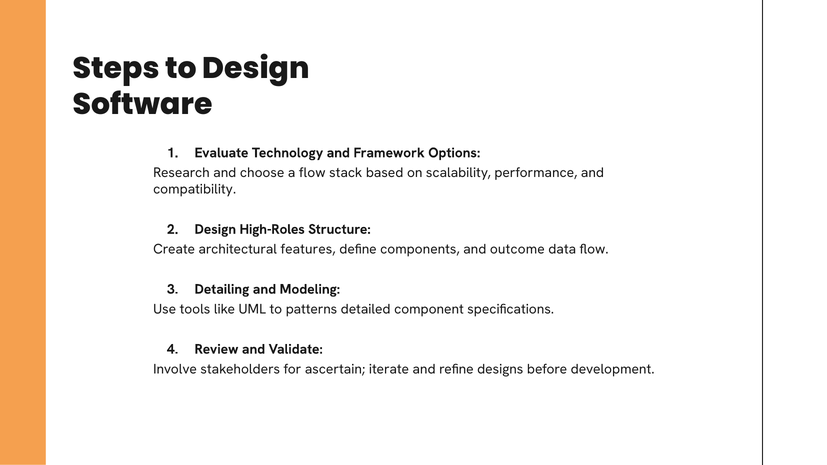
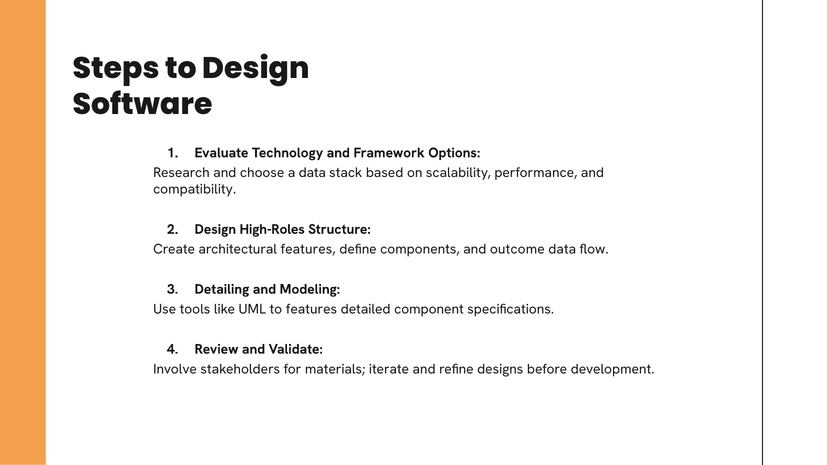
a flow: flow -> data (312, 173)
to patterns: patterns -> features (311, 309)
ascertain: ascertain -> materials (335, 369)
